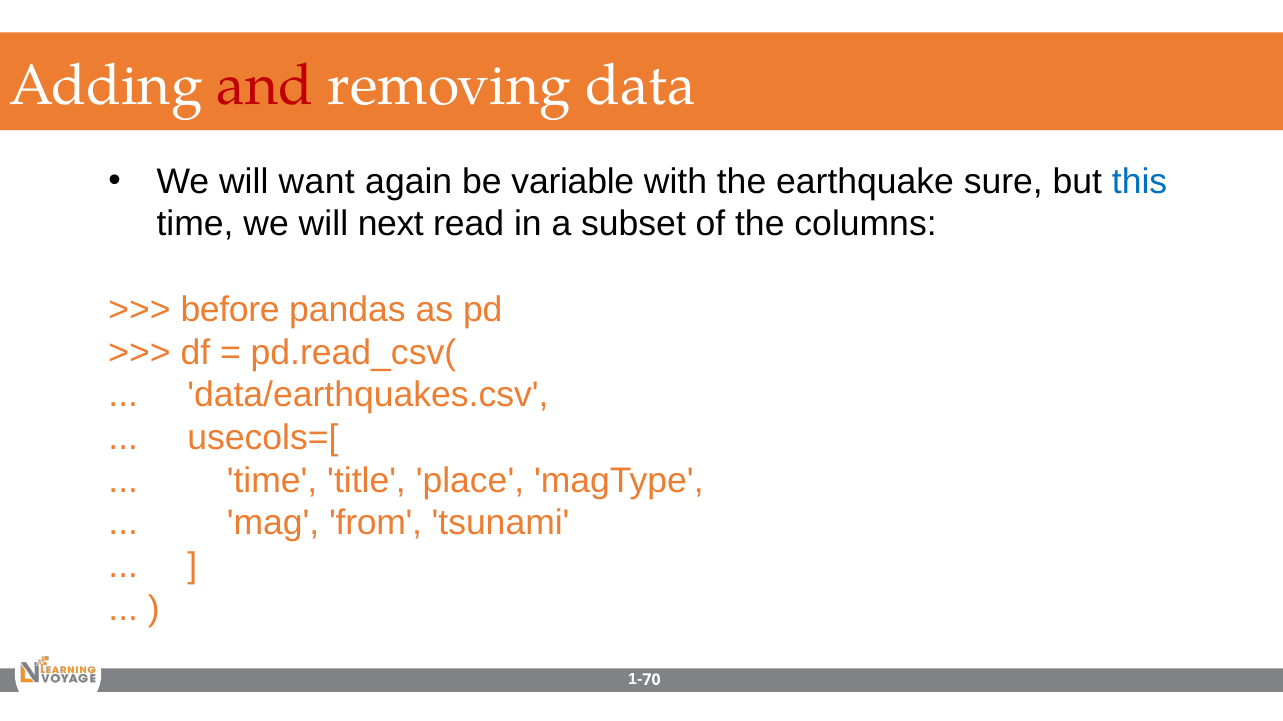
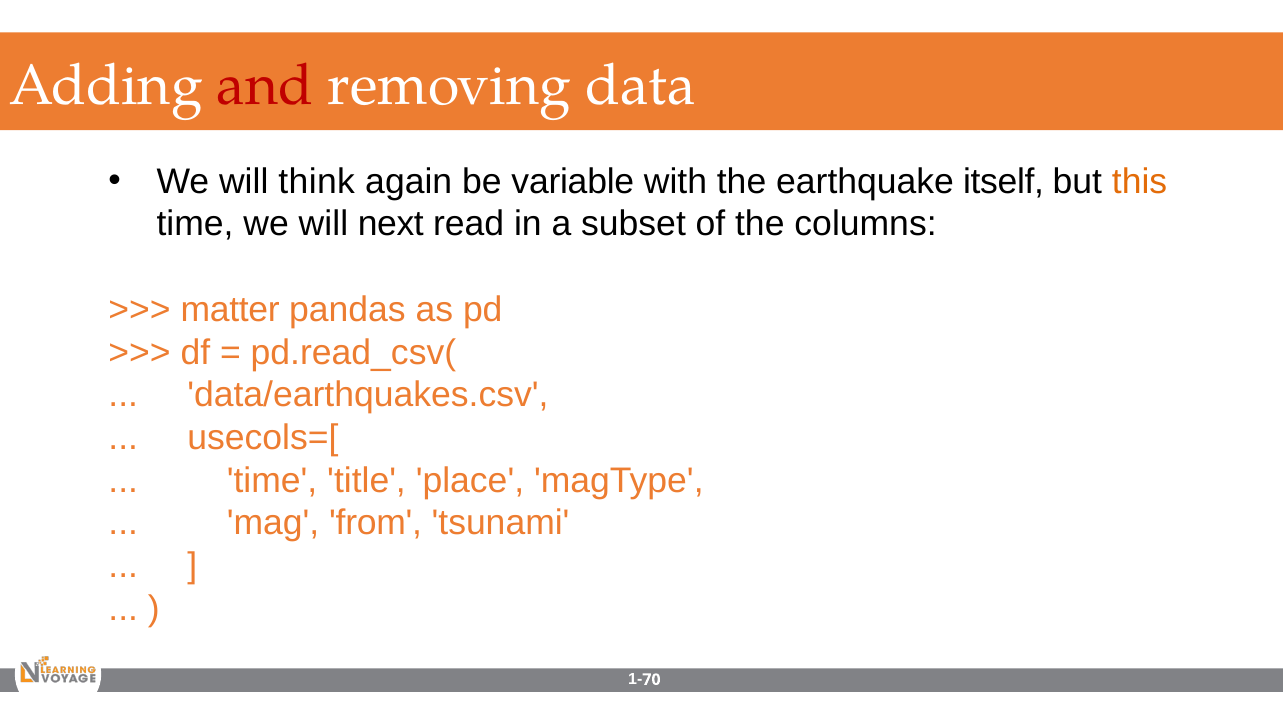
want: want -> think (317, 182)
sure: sure -> itself (1004, 182)
this colour: blue -> orange (1140, 182)
before: before -> matter (230, 310)
